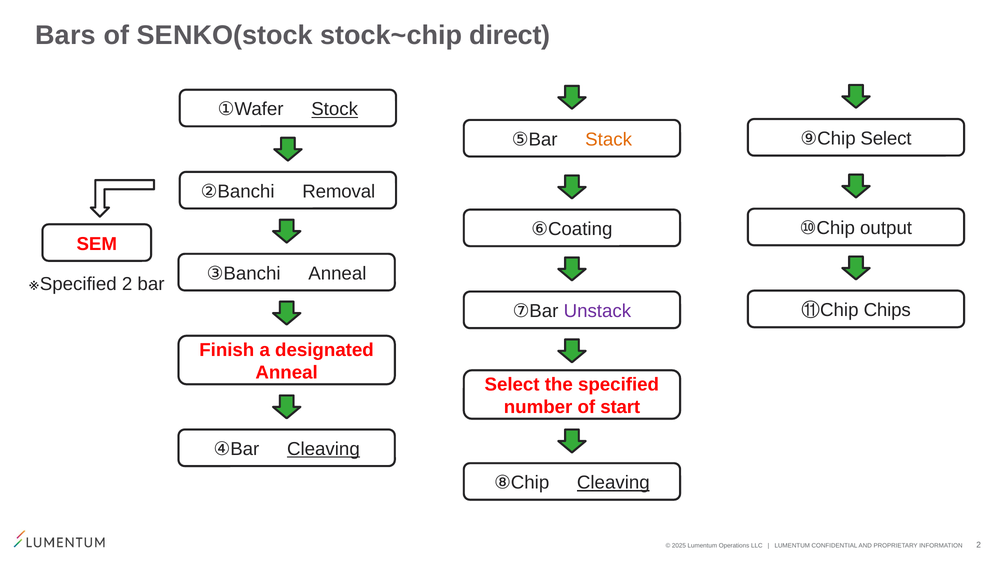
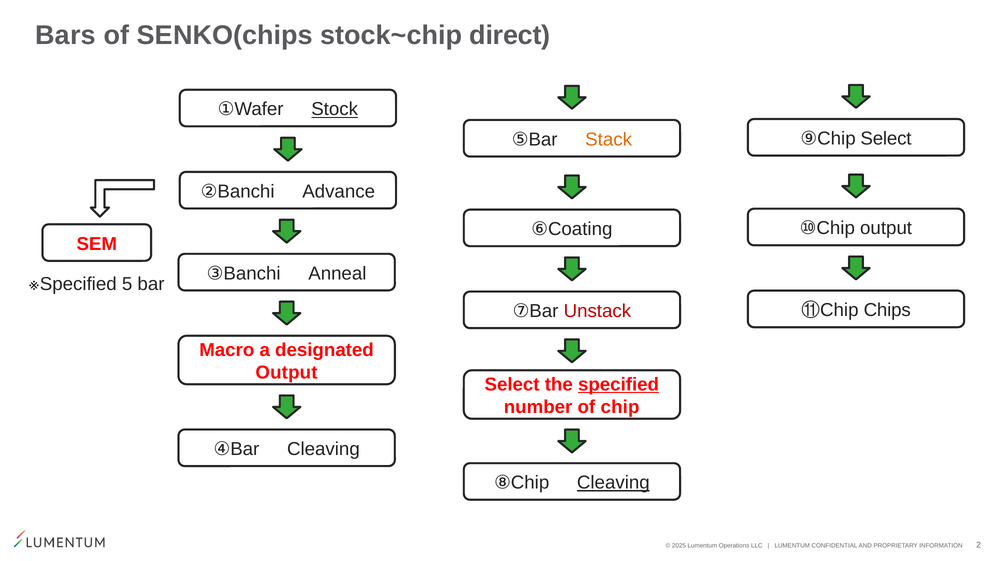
SENKO(stock: SENKO(stock -> SENKO(chips (225, 35)
Removal: Removal -> Advance (339, 192)
※Specified 2: 2 -> 5 (127, 284)
Unstack colour: purple -> red (597, 311)
Finish: Finish -> Macro (227, 350)
Anneal: Anneal -> Output (287, 373)
specified underline: none -> present (619, 385)
start: start -> chip (620, 407)
Cleaving underline: present -> none (323, 449)
